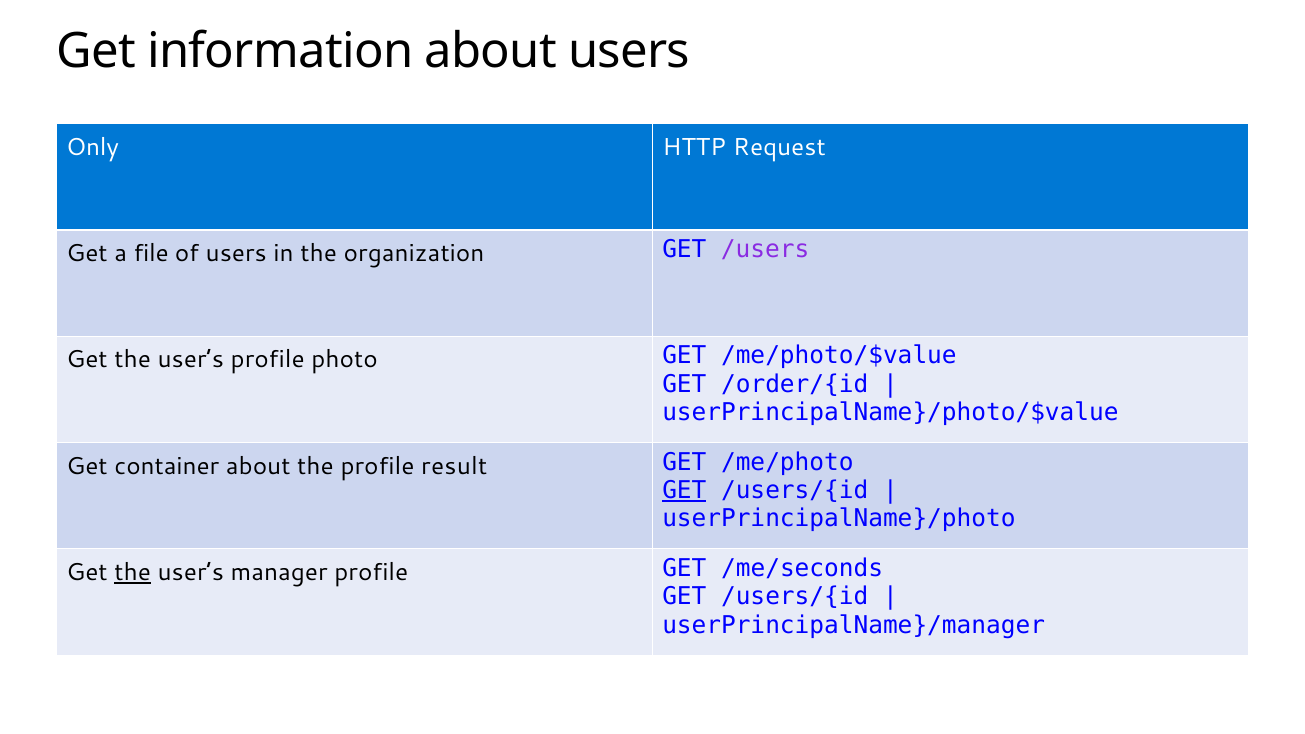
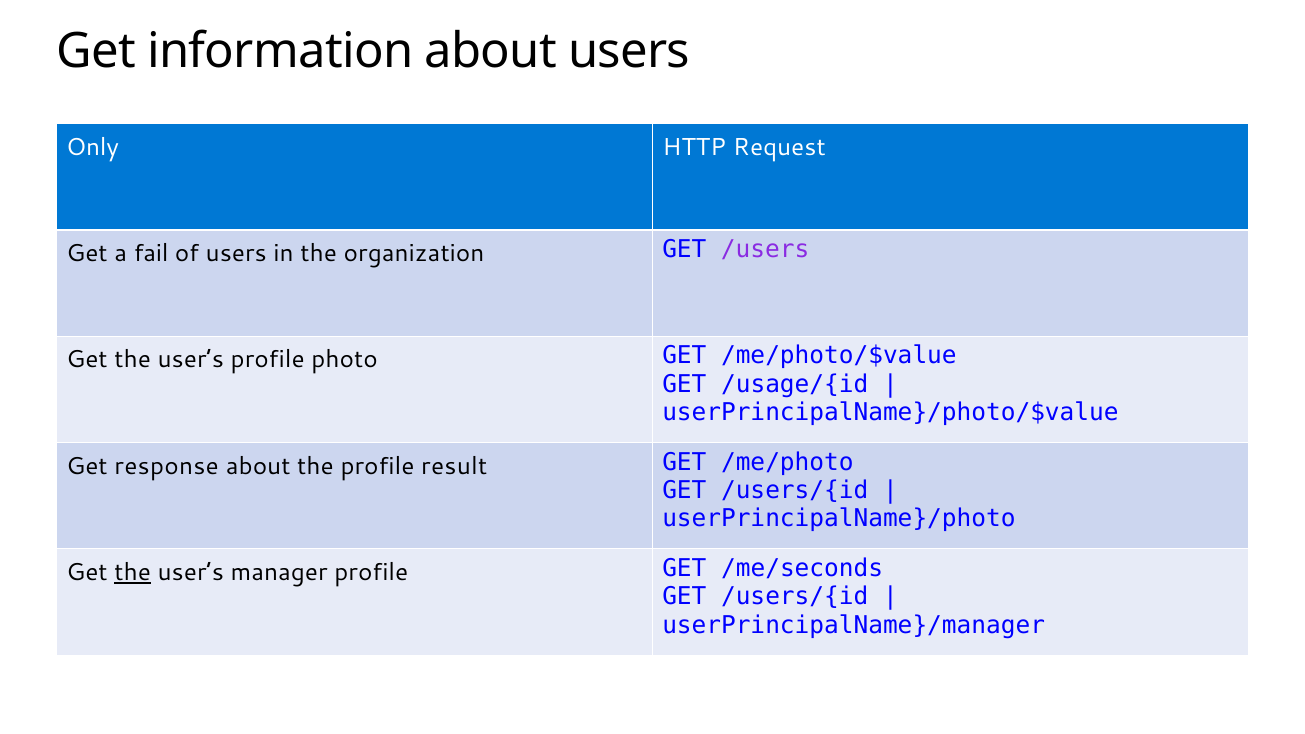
file: file -> fail (151, 254)
/order/{id: /order/{id -> /usage/{id (795, 384)
container: container -> response (167, 466)
GET underline: present -> none (684, 491)
